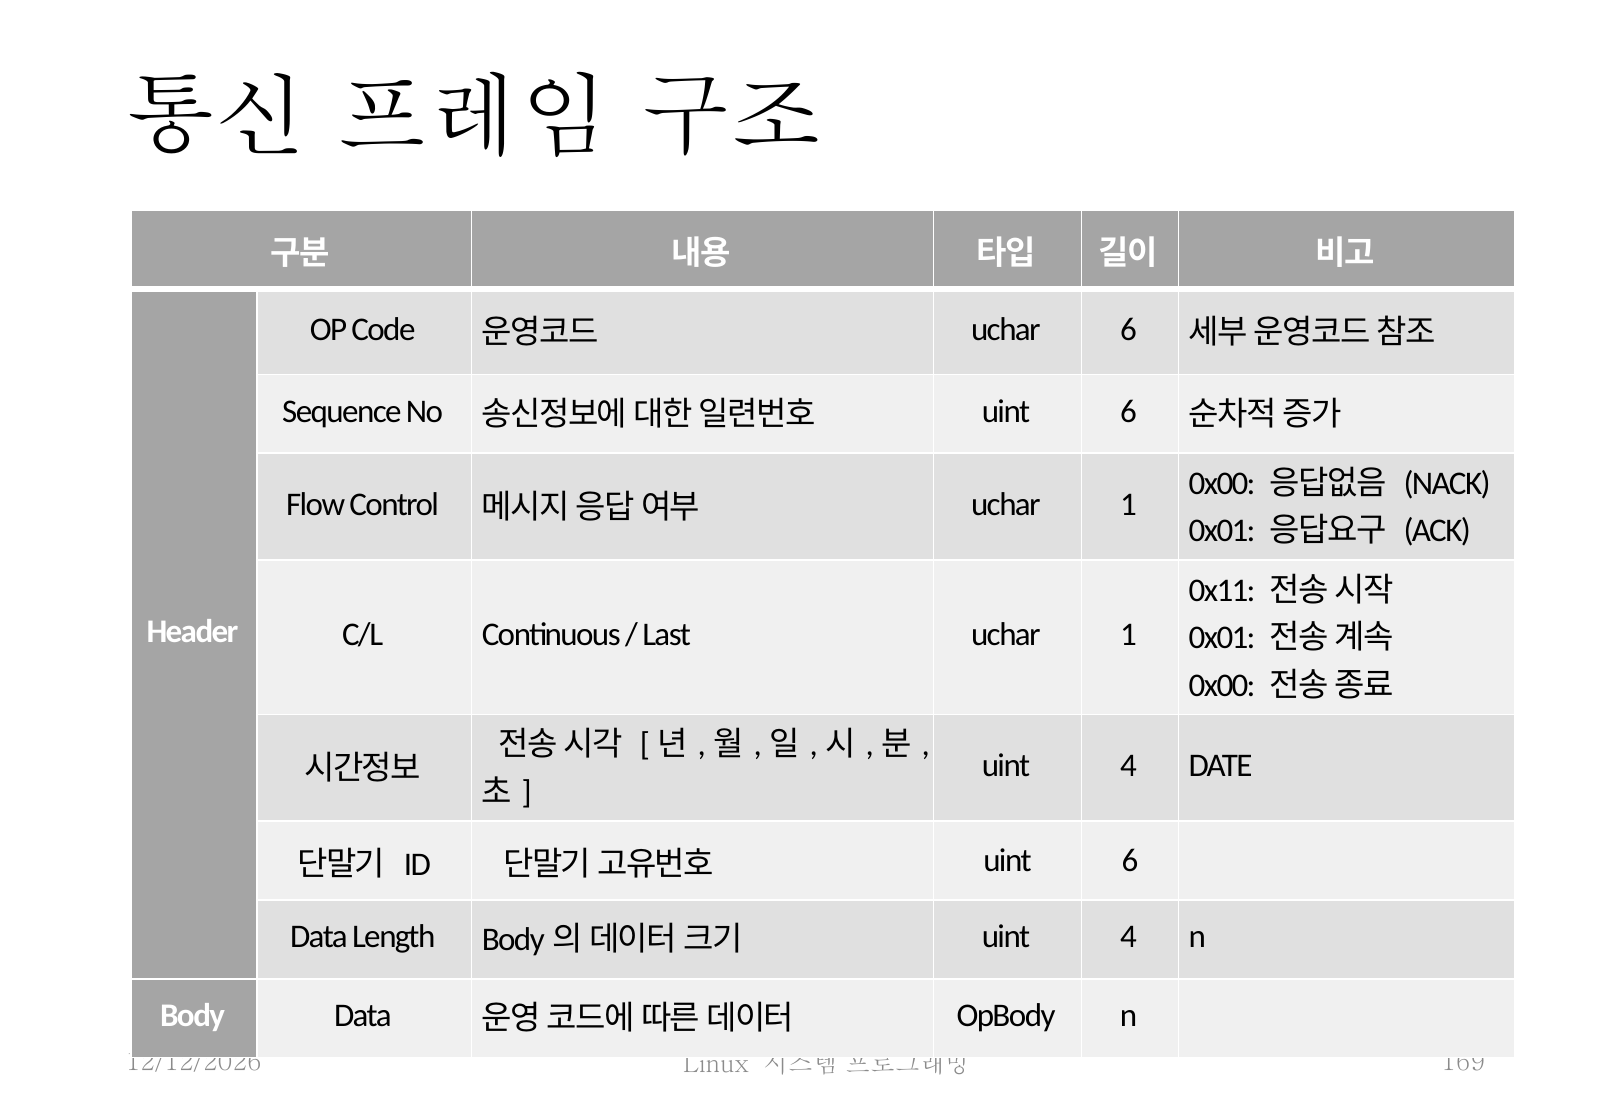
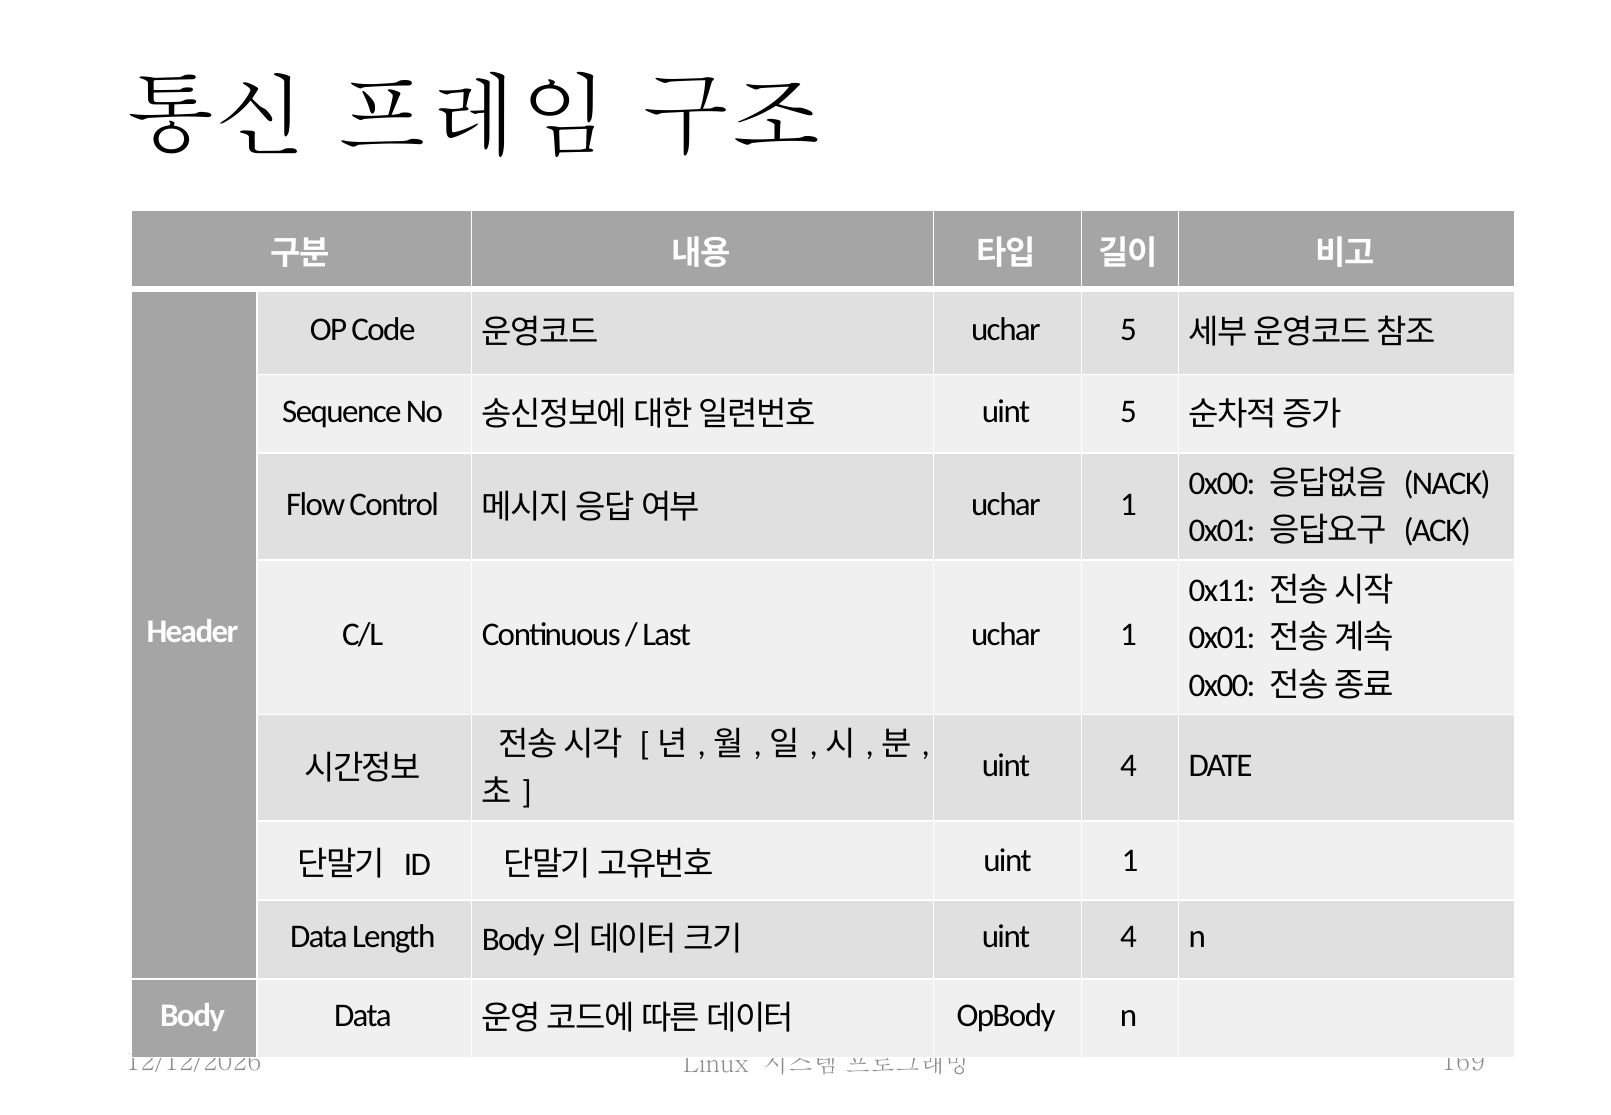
uchar 6: 6 -> 5 (1129, 329)
6: 6 -> 5 (1129, 411)
6: 6 -> 1 (1130, 861)
